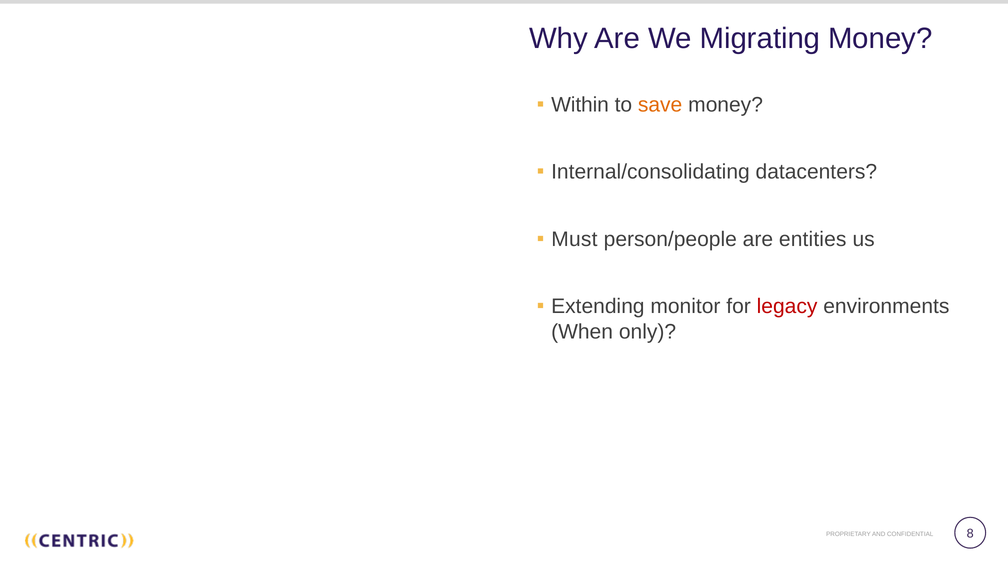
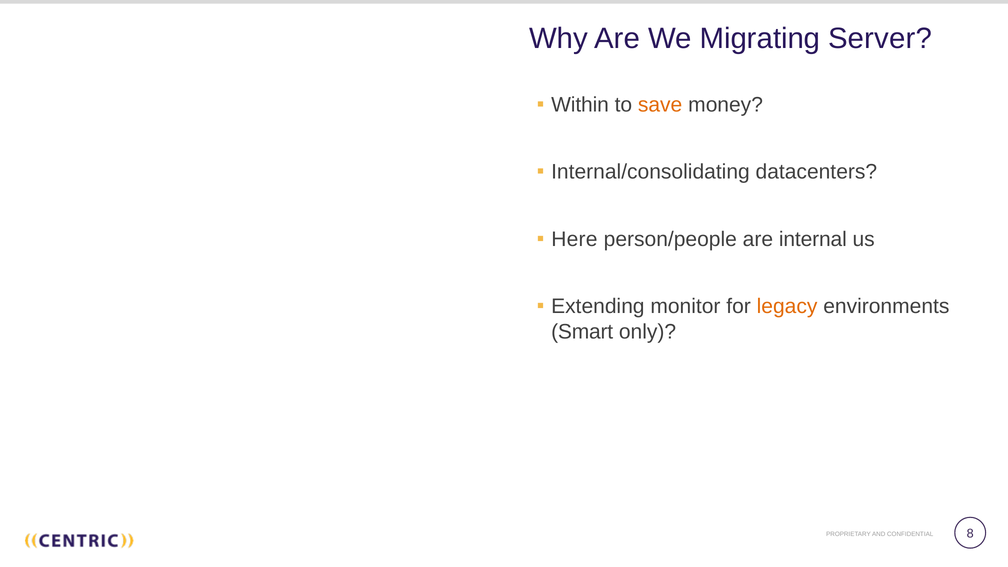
Migrating Money: Money -> Server (880, 38)
Must: Must -> Here (574, 239)
entities: entities -> internal (813, 239)
legacy colour: red -> orange (787, 306)
When: When -> Smart (582, 332)
